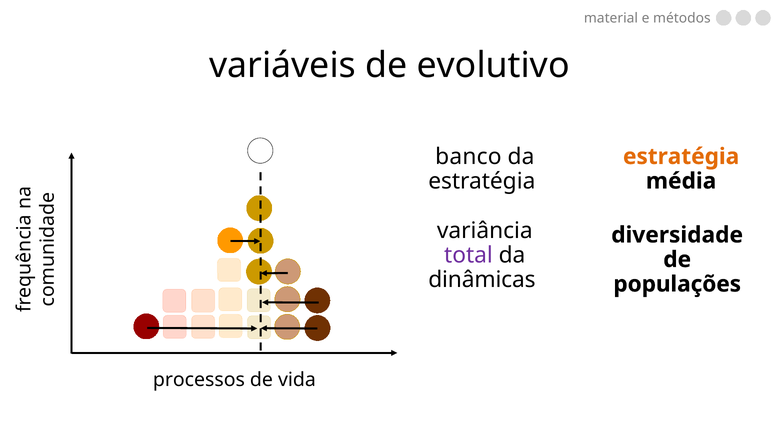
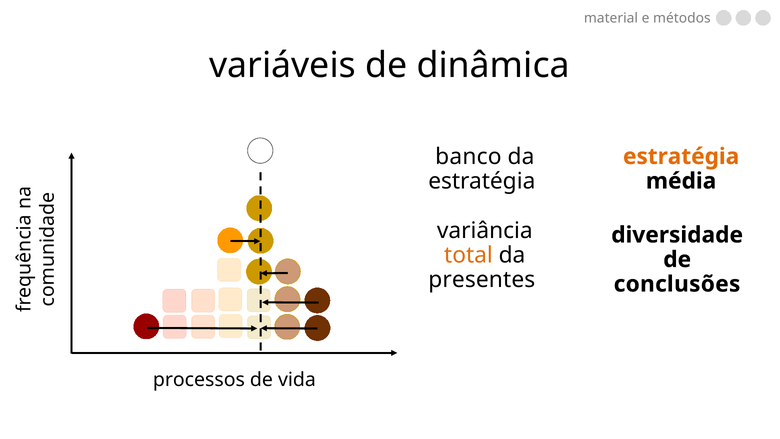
evolutivo: evolutivo -> dinâmica (493, 66)
total colour: purple -> orange (468, 255)
dinâmicas: dinâmicas -> presentes (482, 279)
populações: populações -> conclusões (677, 284)
